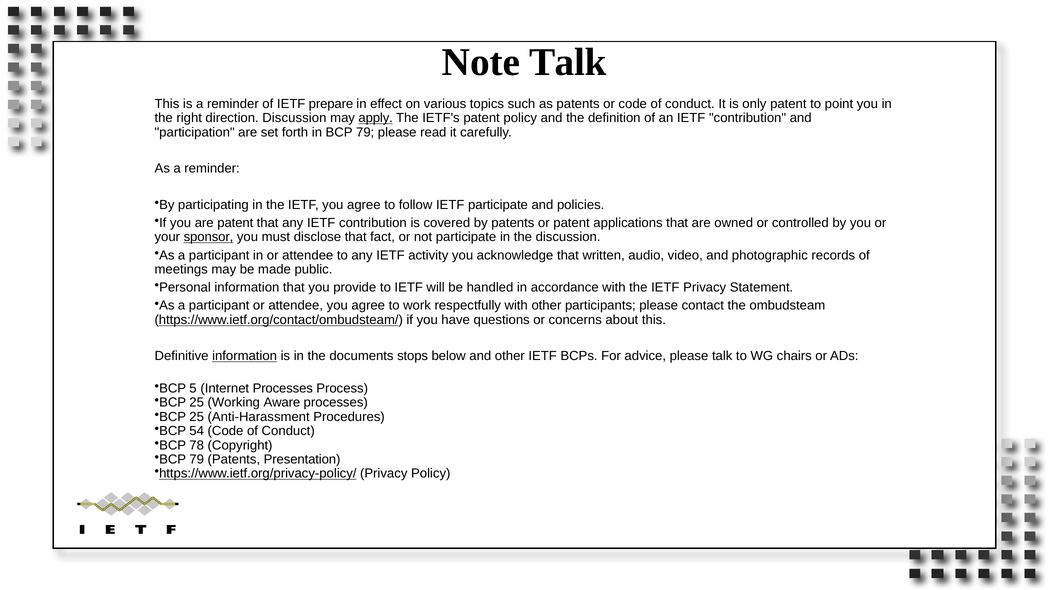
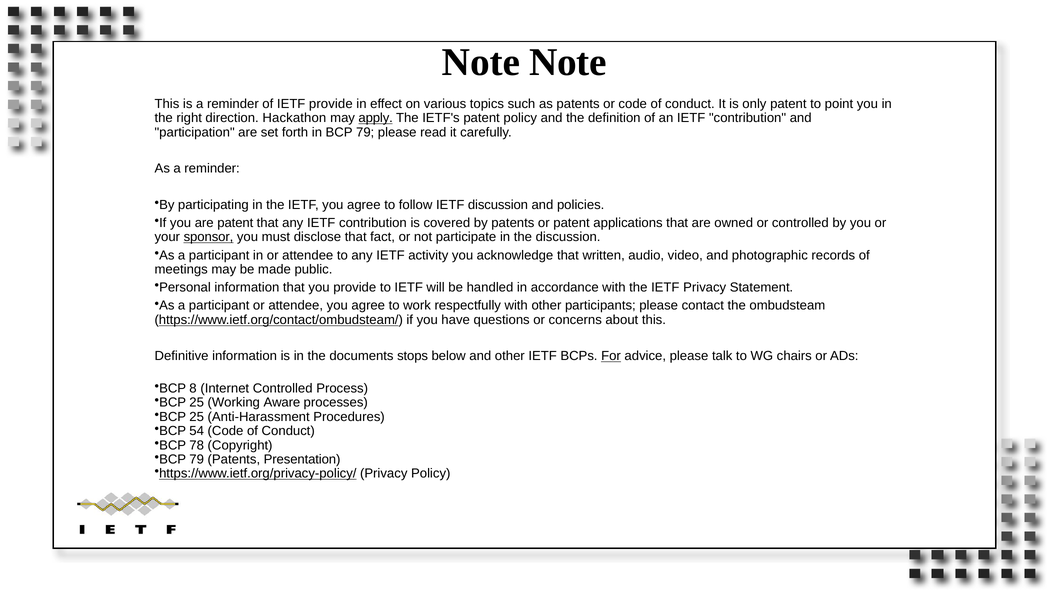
Note Talk: Talk -> Note (568, 62)
IETF prepare: prepare -> provide (331, 104)
direction Discussion: Discussion -> Hackathon (294, 118)
IETF participate: participate -> discussion (498, 205)
information underline: present -> none (245, 356)
For underline: none -> present (611, 356)
5: 5 -> 8 (193, 388)
Internet Processes: Processes -> Controlled (283, 388)
